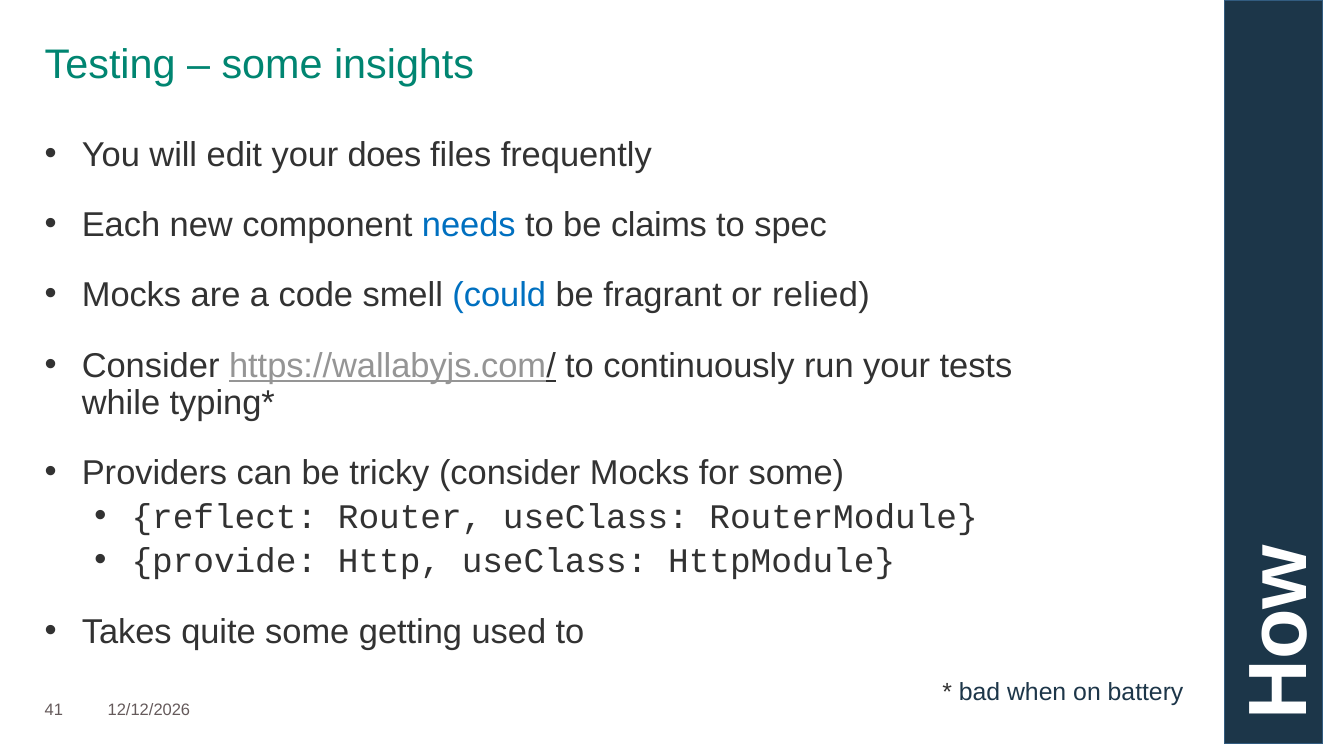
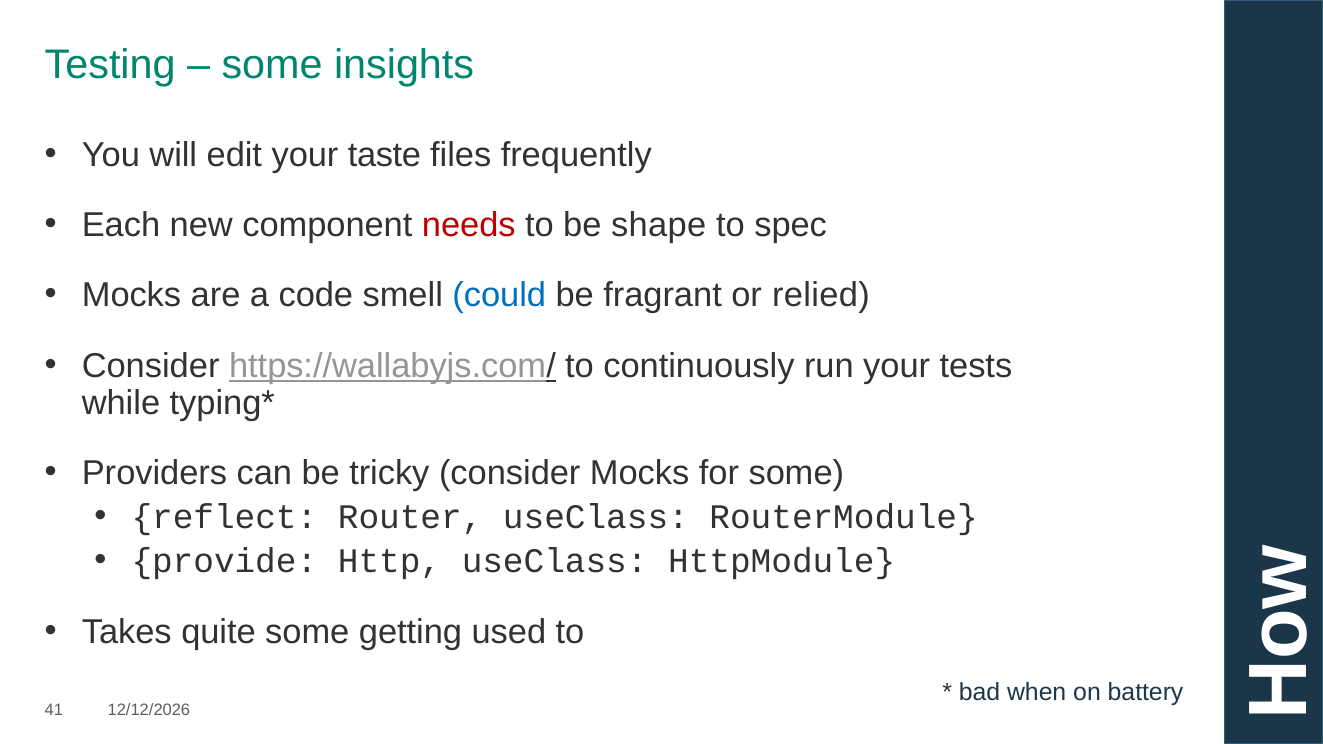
does: does -> taste (384, 155)
needs colour: blue -> red (469, 225)
claims: claims -> shape (659, 225)
